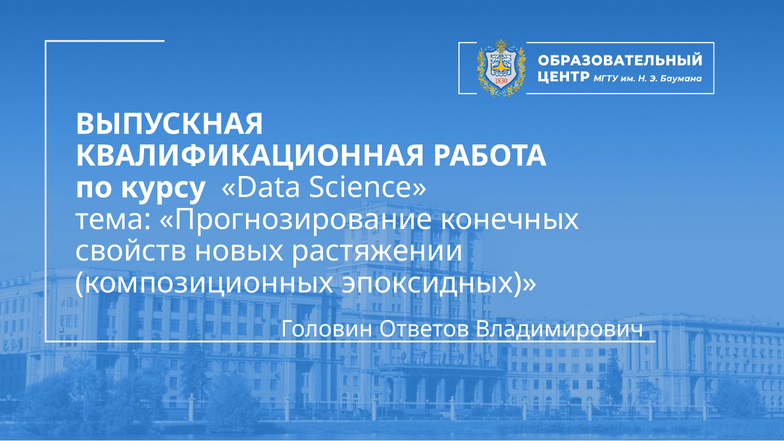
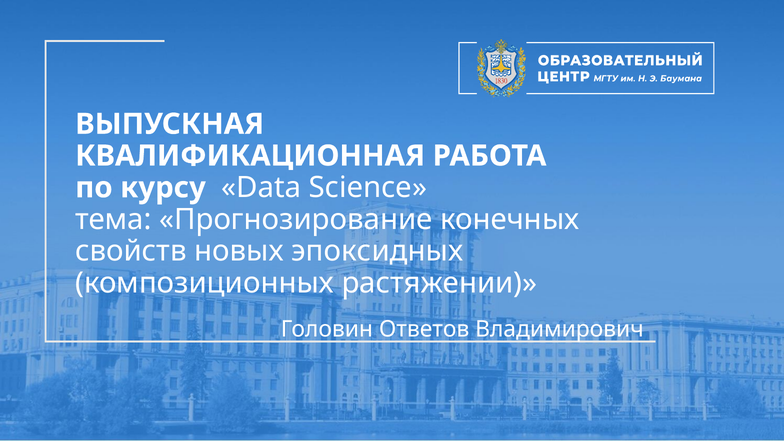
растяжении: растяжении -> эпоксидных (377, 251)
эпоксидных: эпоксидных -> растяжении (439, 283)
